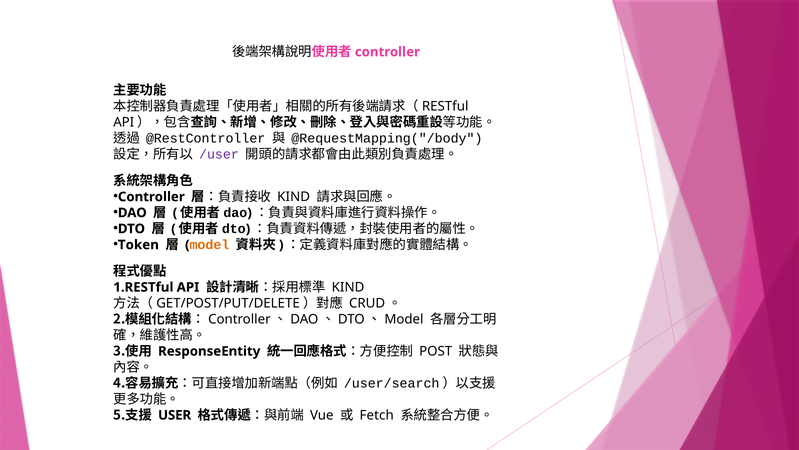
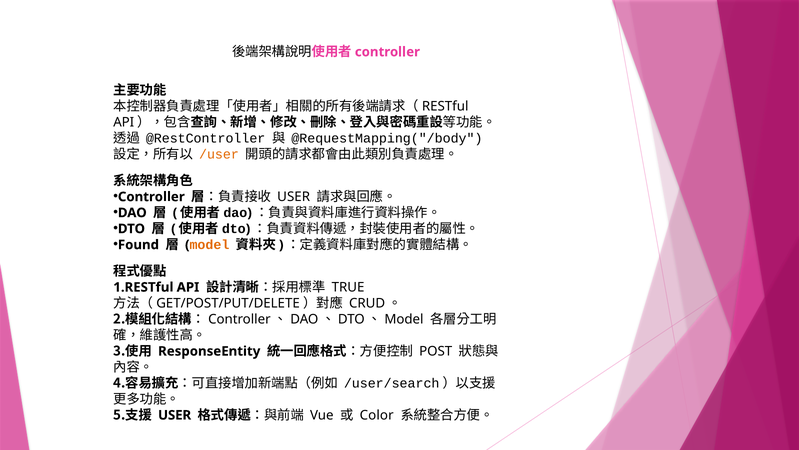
/user colour: purple -> orange (219, 154)
KIND: KIND -> USER (294, 197)
Token: Token -> Found (138, 245)
KIND: KIND -> TRUE (348, 287)
Fetch: Fetch -> Color (377, 415)
